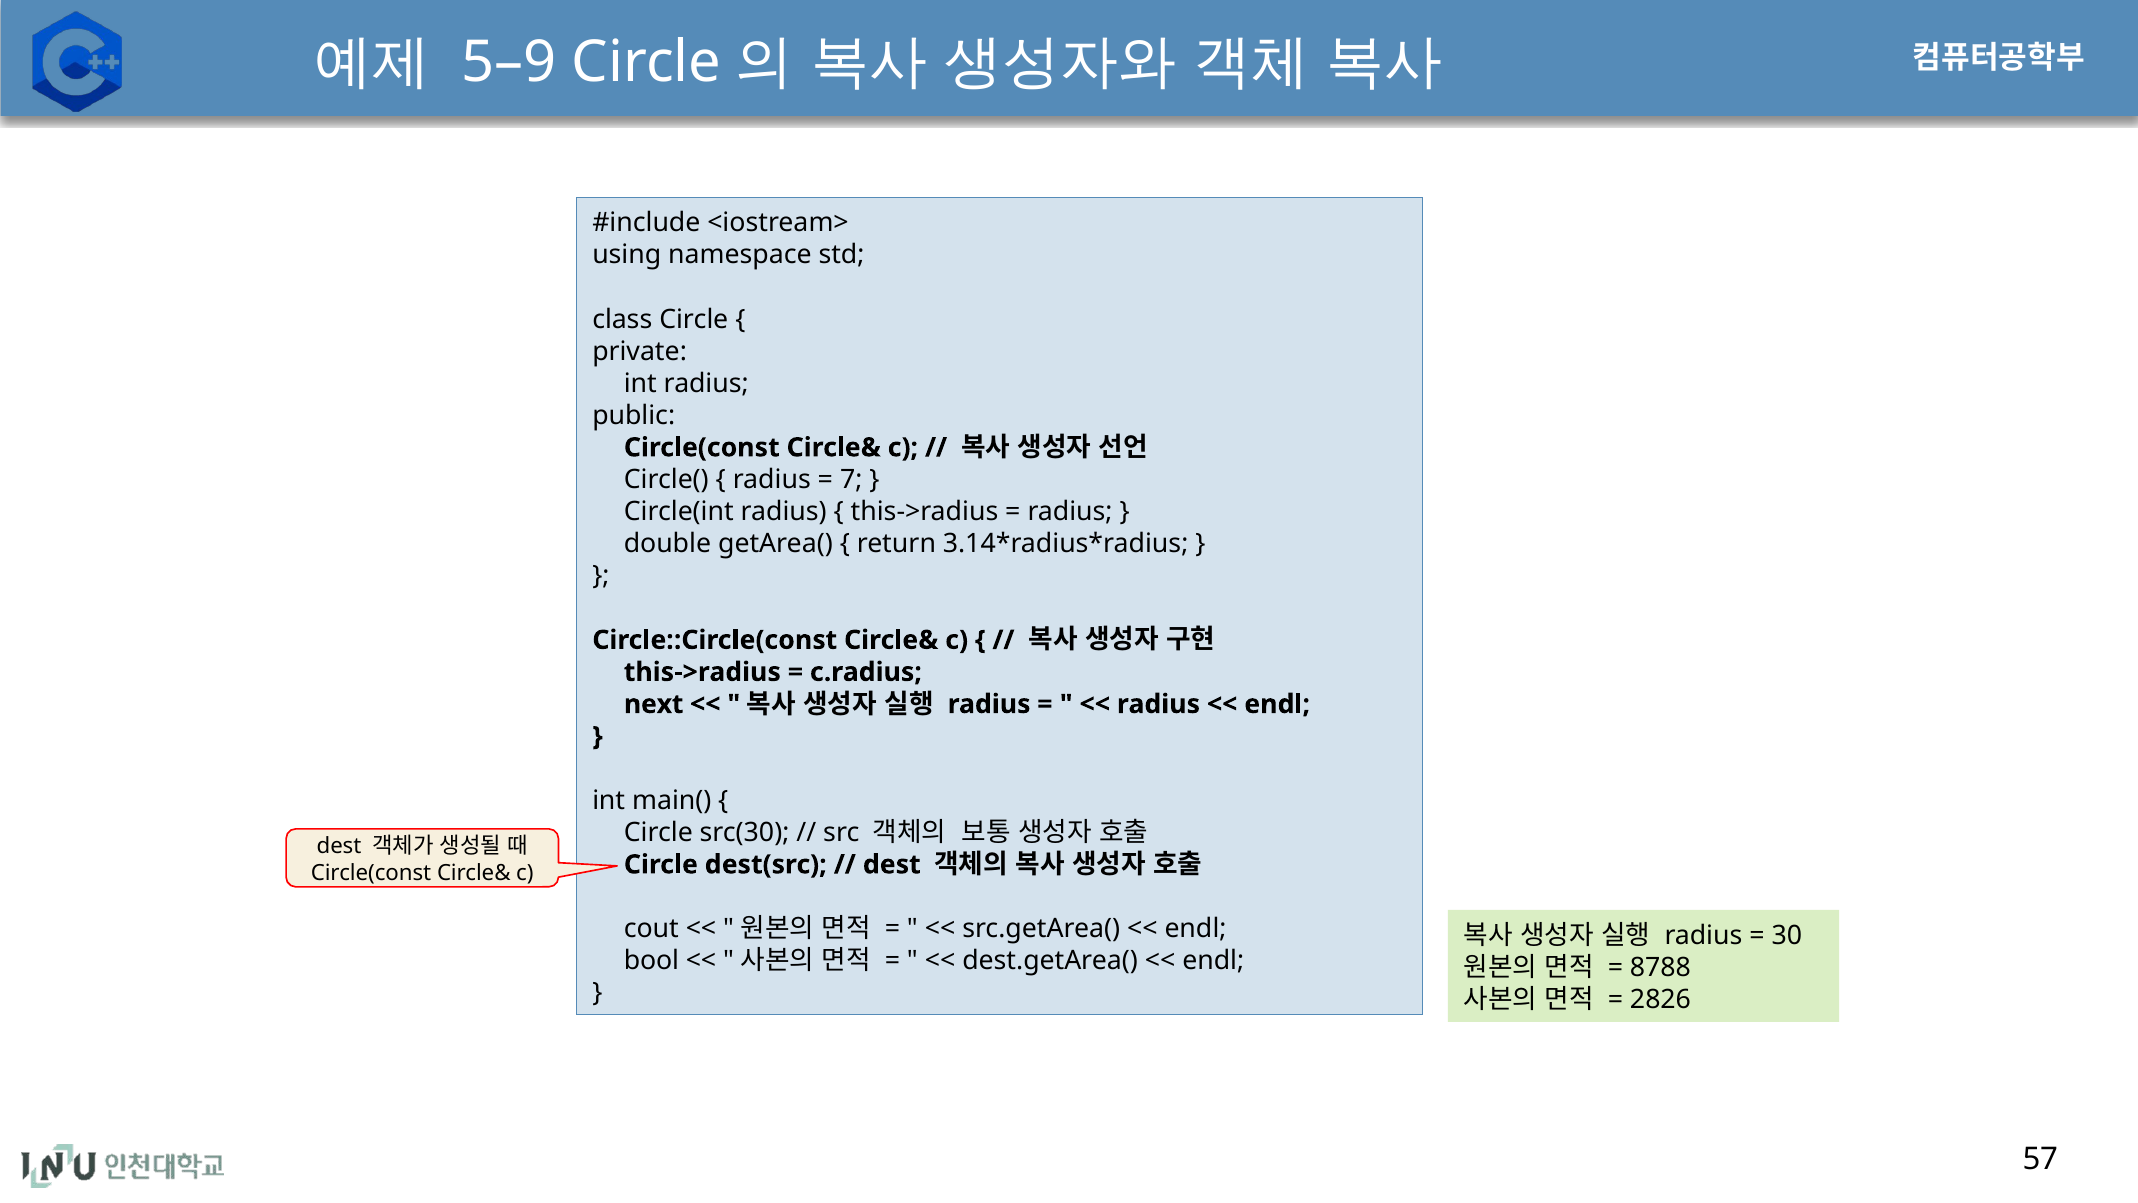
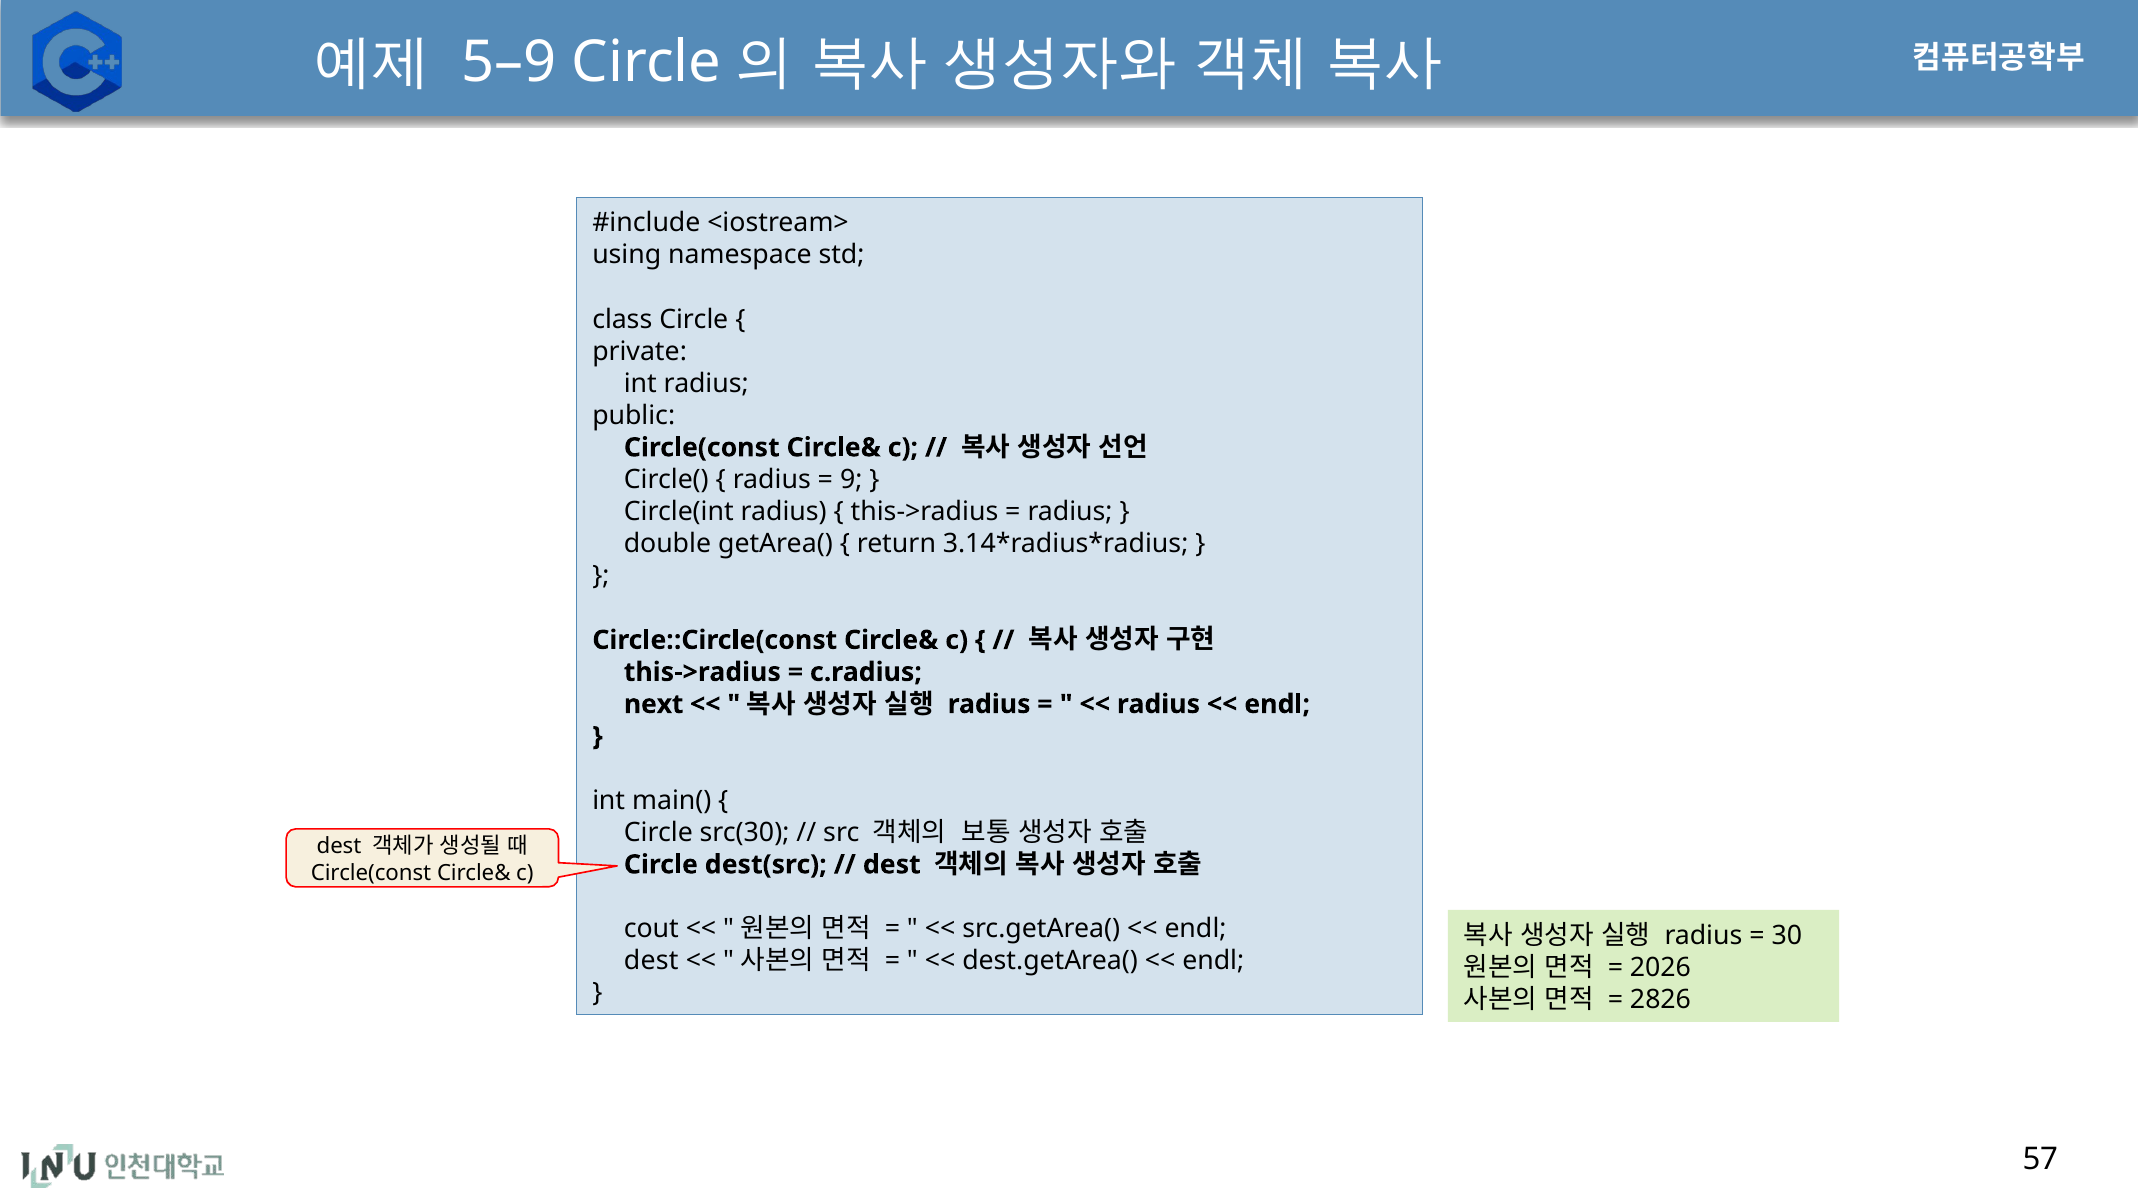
7: 7 -> 9 (851, 479)
bool: bool -> dest (651, 961)
8788: 8788 -> 2026 (1660, 967)
